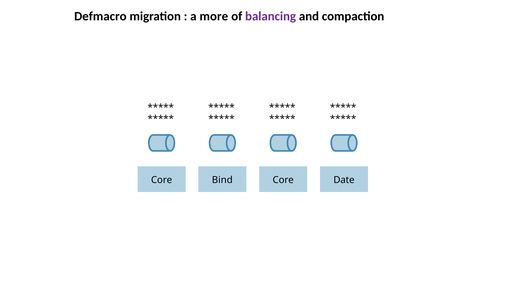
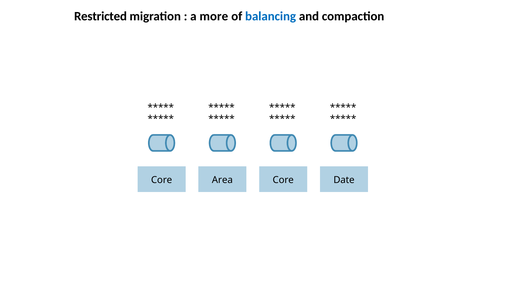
Defmacro: Defmacro -> Restricted (100, 16)
balancing colour: purple -> blue (271, 16)
Bind: Bind -> Area (222, 180)
